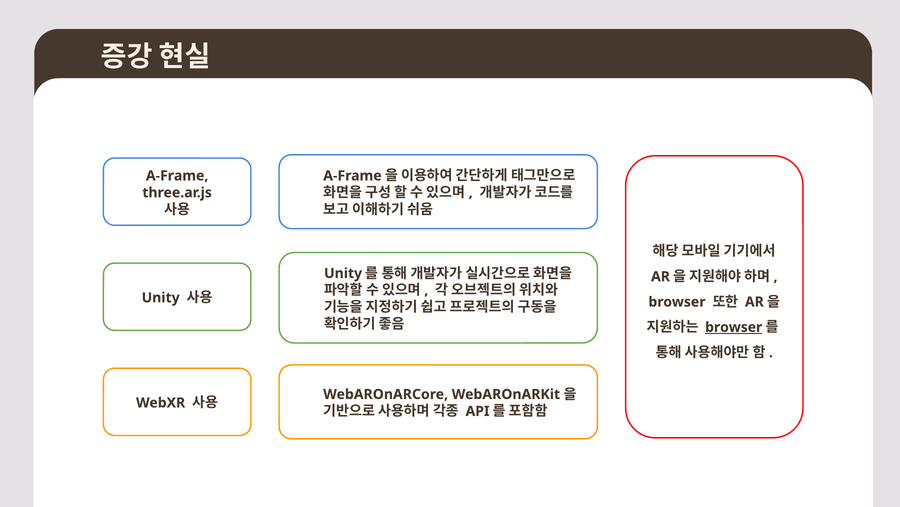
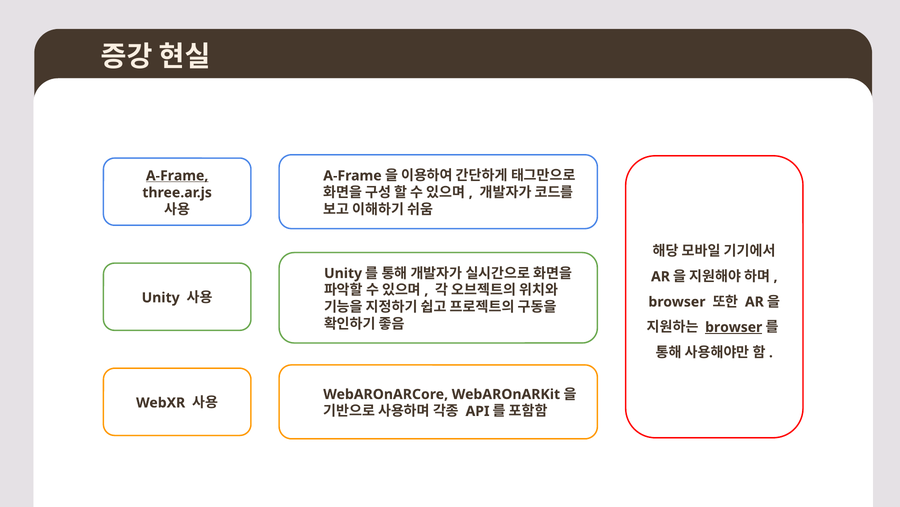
A-Frame underline: none -> present (177, 175)
